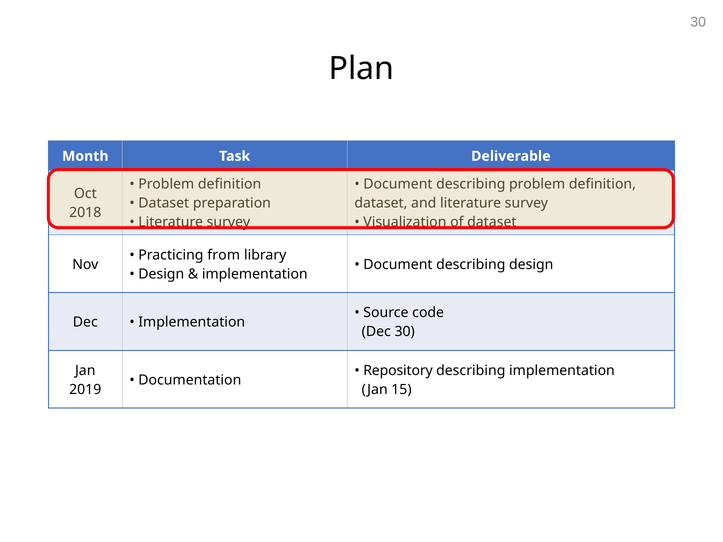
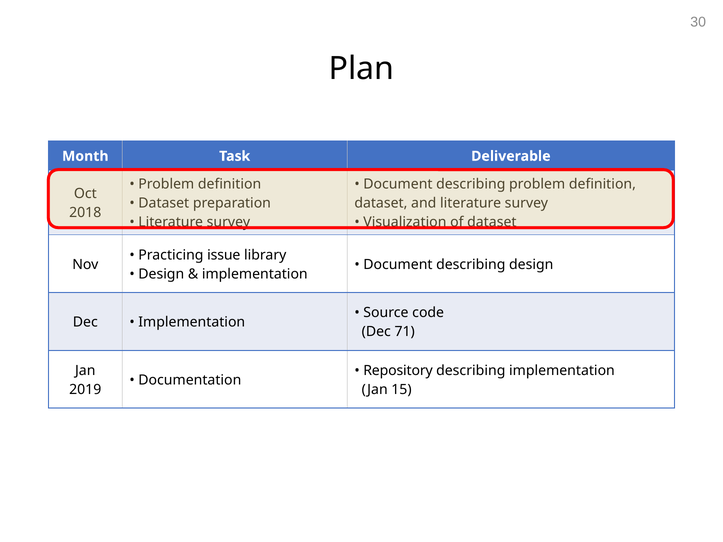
from: from -> issue (224, 255)
Dec 30: 30 -> 71 (405, 332)
